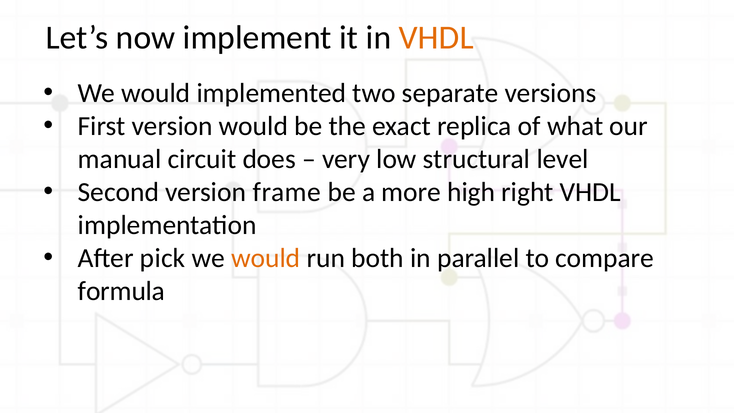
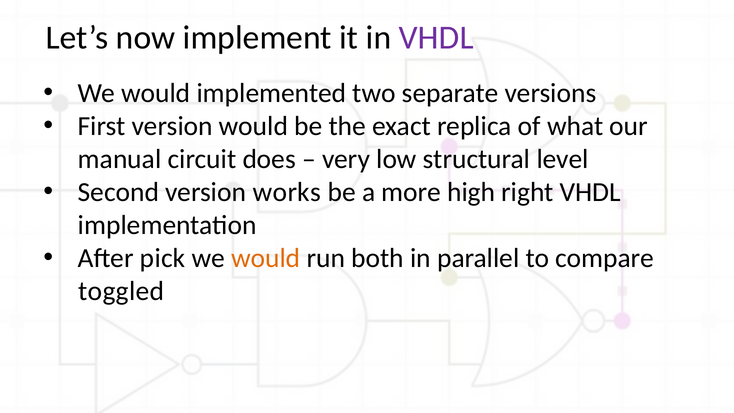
VHDL colour: orange -> purple (436, 38)
frame: frame -> works (287, 192)
formula: formula -> toggled (121, 291)
